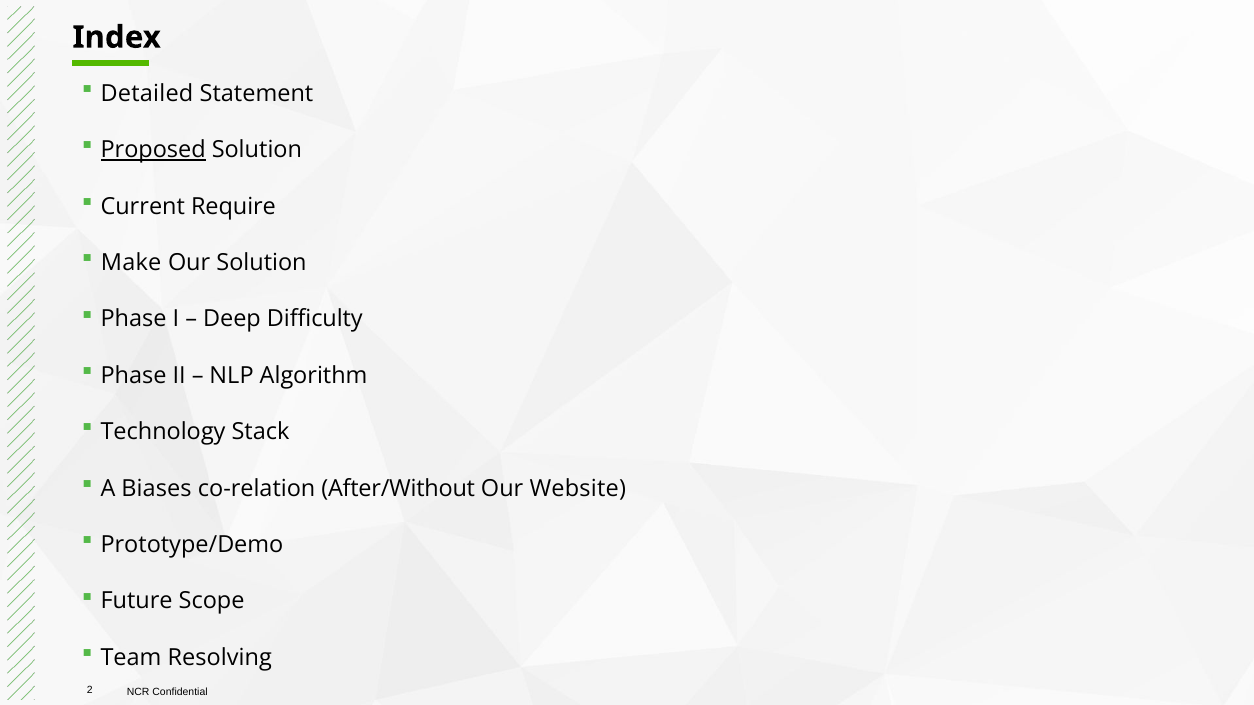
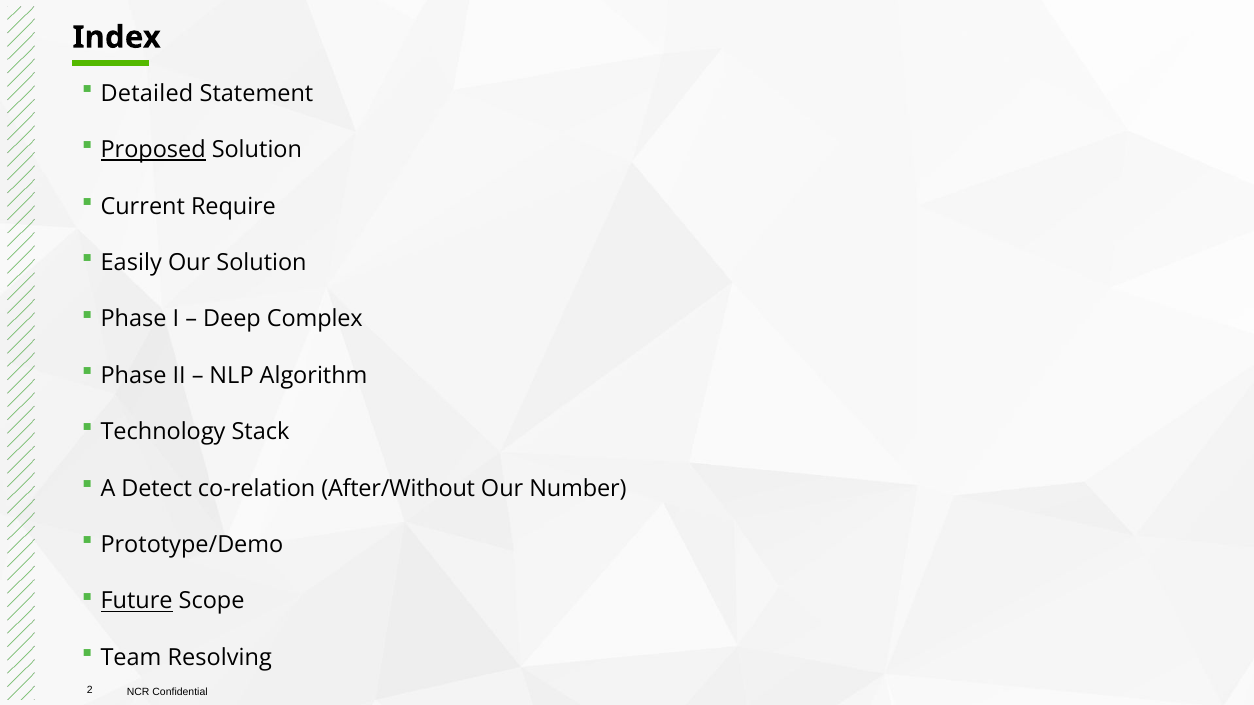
Make: Make -> Easily (131, 263)
Difficulty: Difficulty -> Complex (315, 319)
Biases: Biases -> Detect (157, 489)
Website: Website -> Number (578, 489)
Future underline: none -> present (137, 601)
